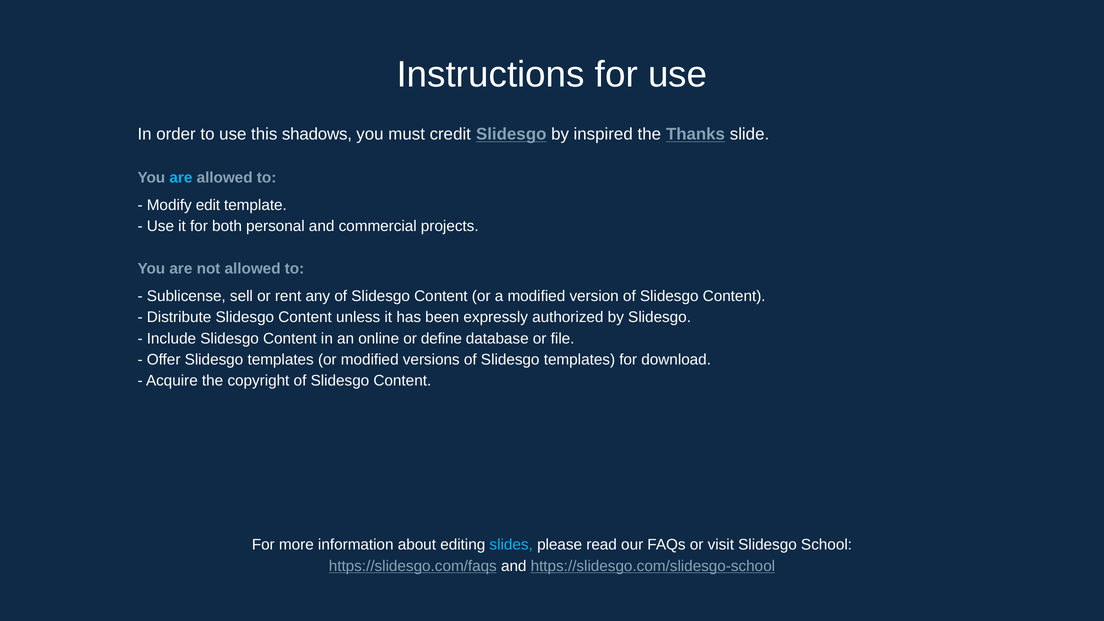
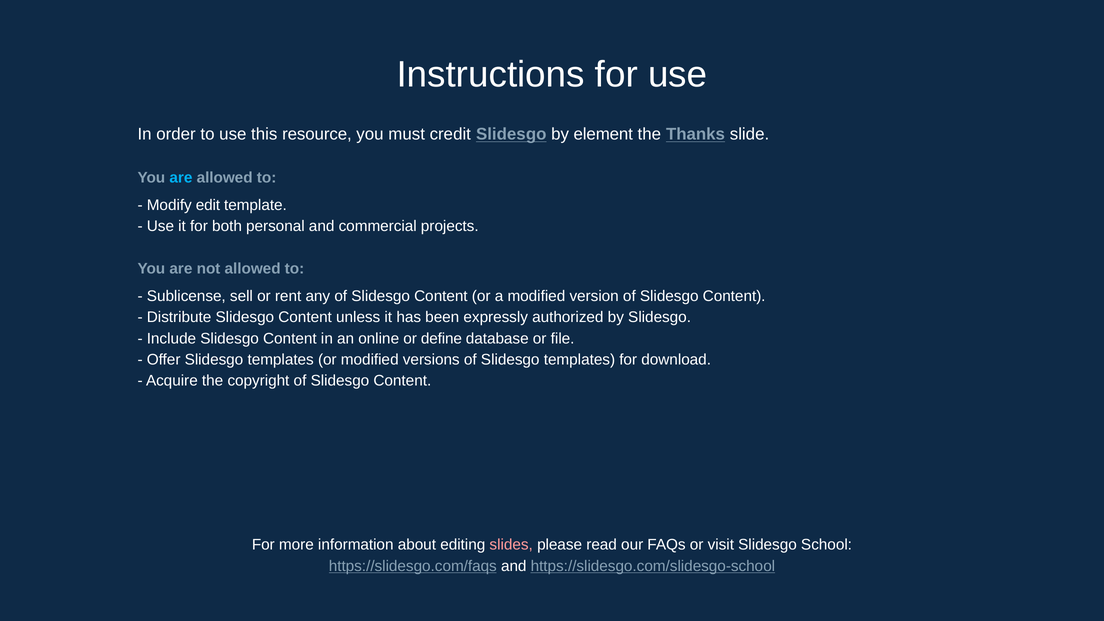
shadows: shadows -> resource (317, 134)
inspired: inspired -> element (603, 134)
slides colour: light blue -> pink (511, 545)
